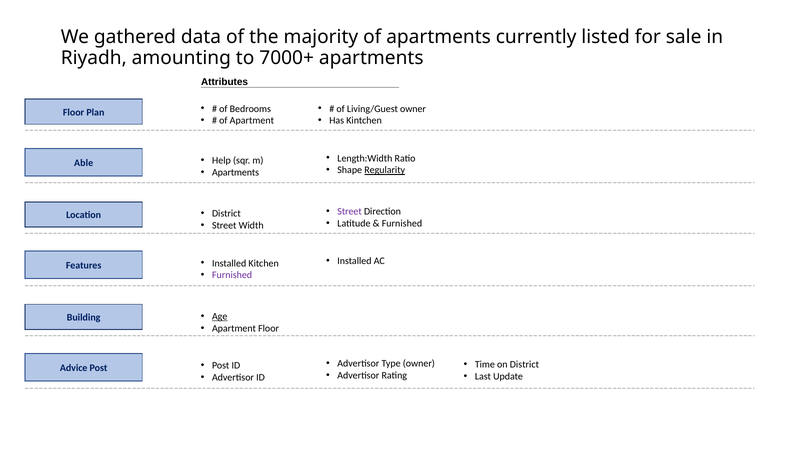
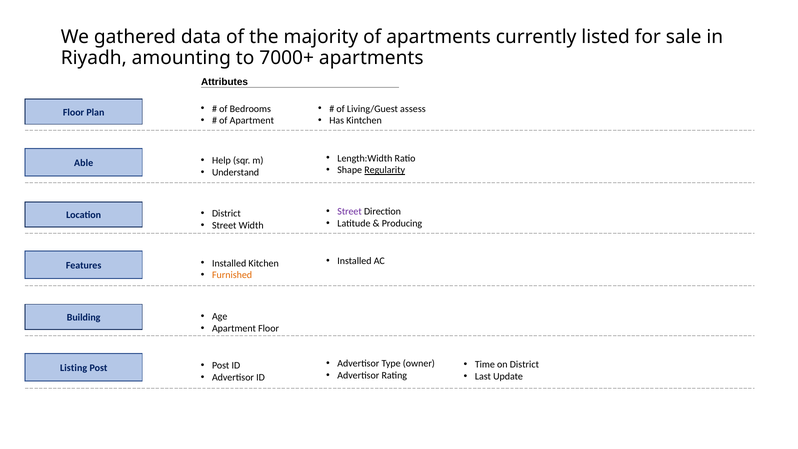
Living/Guest owner: owner -> assess (413, 109)
Apartments: Apartments -> Understand (236, 172)
Furnished: Furnished -> Producing (402, 223)
Furnished colour: purple -> orange (232, 275)
Age underline: present -> none (220, 316)
Advice: Advice -> Listing (74, 368)
